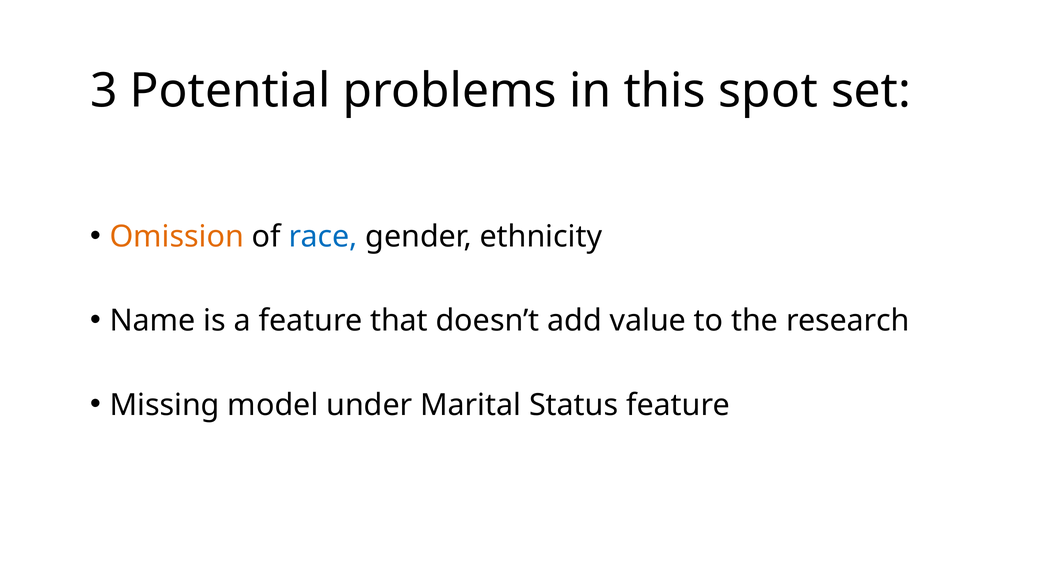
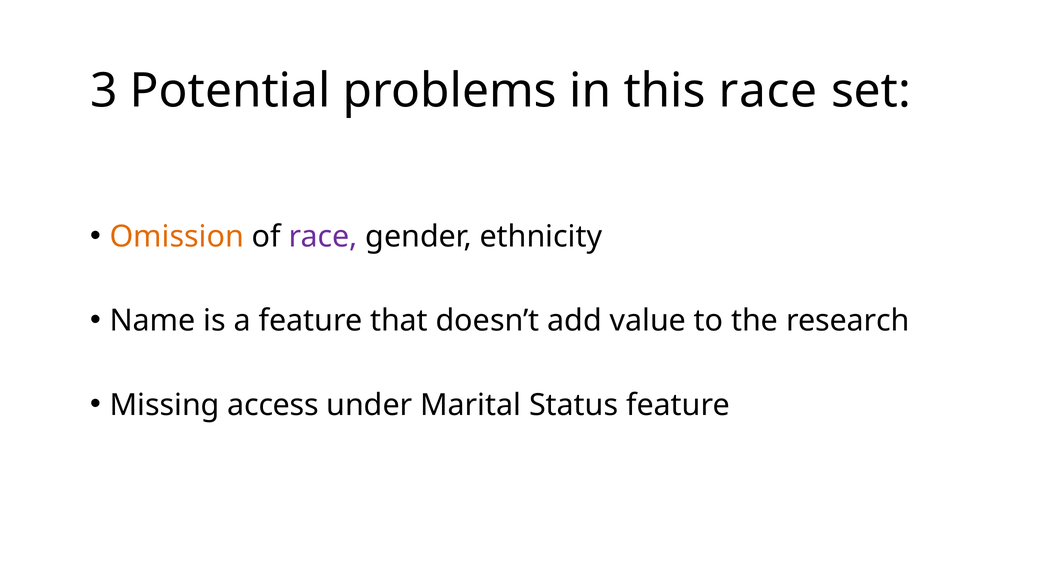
this spot: spot -> race (768, 91)
race colour: blue -> purple (323, 237)
model: model -> access (273, 405)
